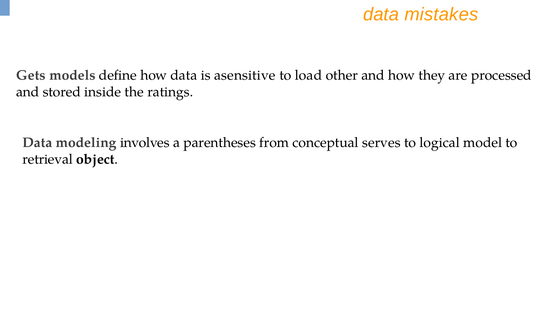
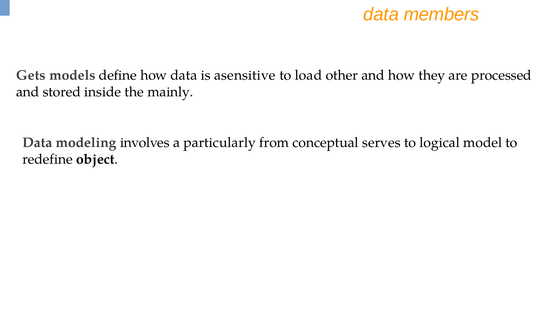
mistakes: mistakes -> members (442, 14)
ratings: ratings -> mainly (170, 92)
parentheses: parentheses -> particularly (220, 142)
retrieval: retrieval -> redefine (48, 159)
